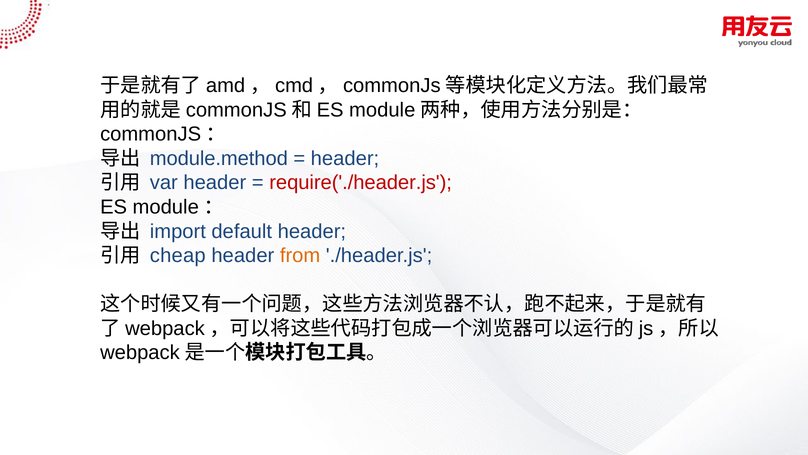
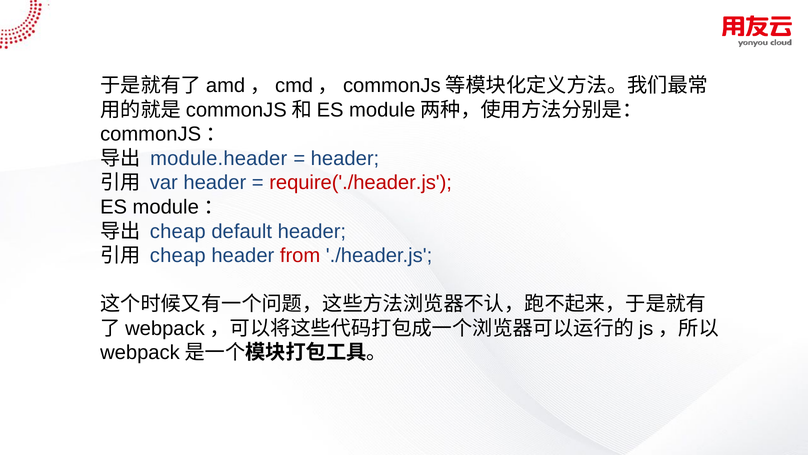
module.method: module.method -> module.header (219, 158)
import: import -> cheap (178, 231)
from colour: orange -> red (300, 255)
